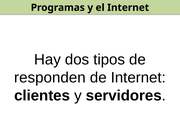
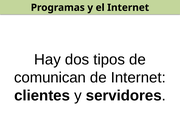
responden: responden -> comunican (50, 78)
